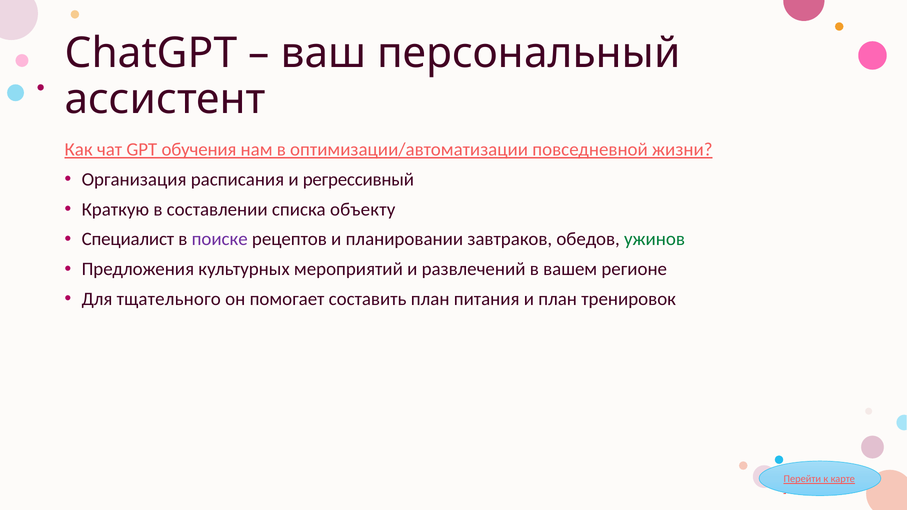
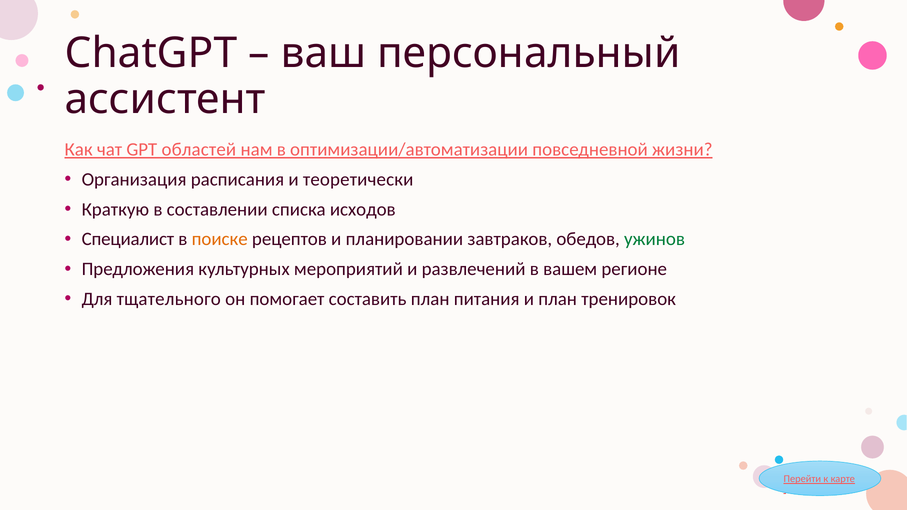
обучения: обучения -> областей (199, 150)
регрессивный: регрессивный -> теоретически (358, 180)
объекту: объекту -> исходов (363, 209)
поиске colour: purple -> orange (220, 239)
